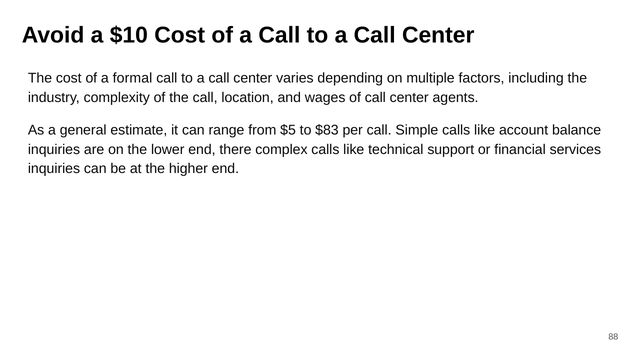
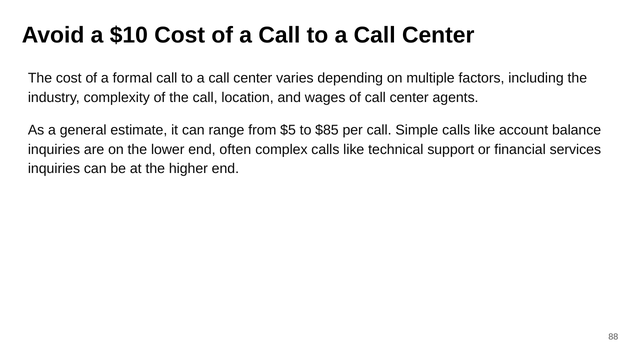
$83: $83 -> $85 (327, 130)
there: there -> often (235, 149)
